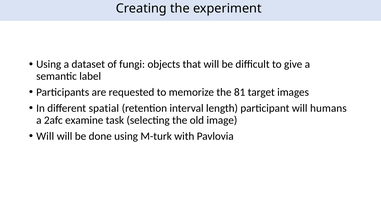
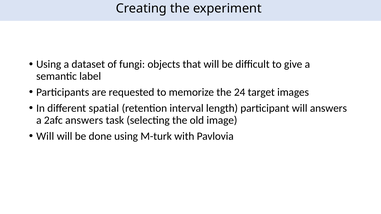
81: 81 -> 24 (240, 92)
will humans: humans -> answers (328, 108)
2afc examine: examine -> answers (84, 120)
